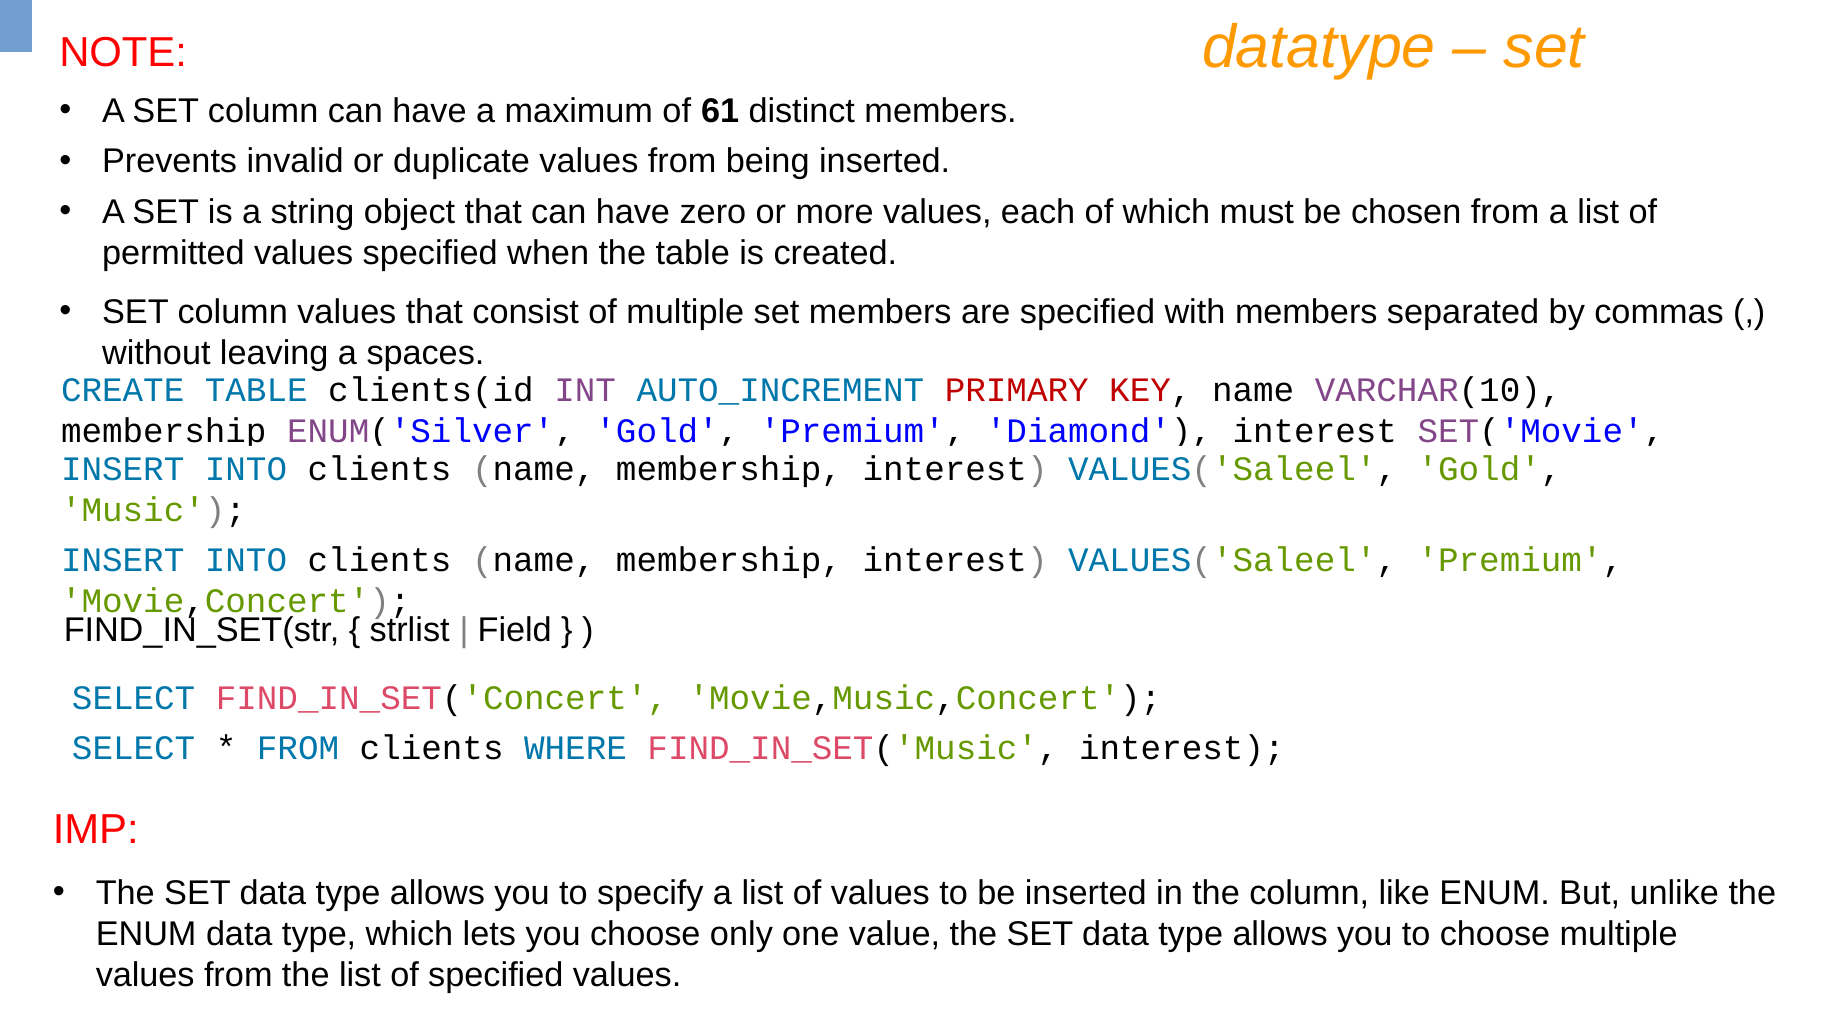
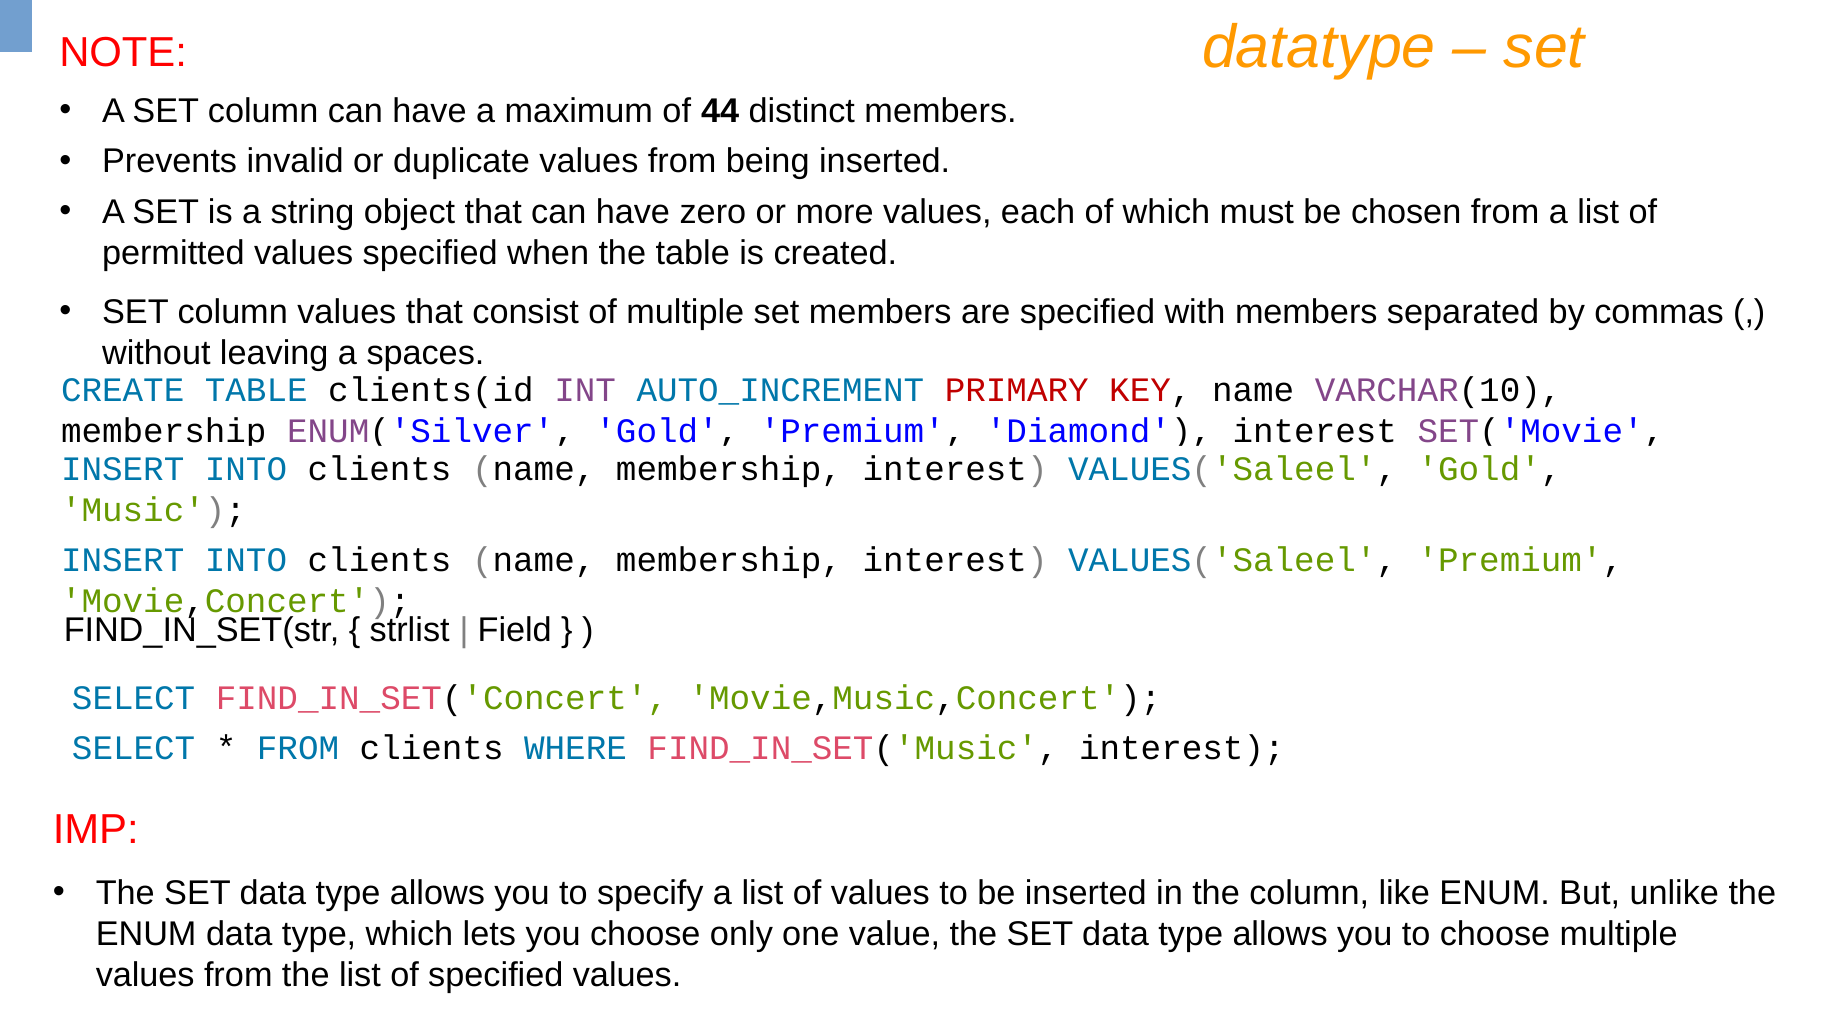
61: 61 -> 44 (720, 111)
